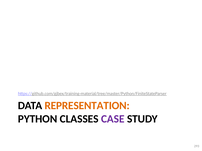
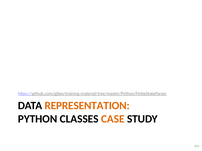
CASE colour: purple -> orange (113, 119)
